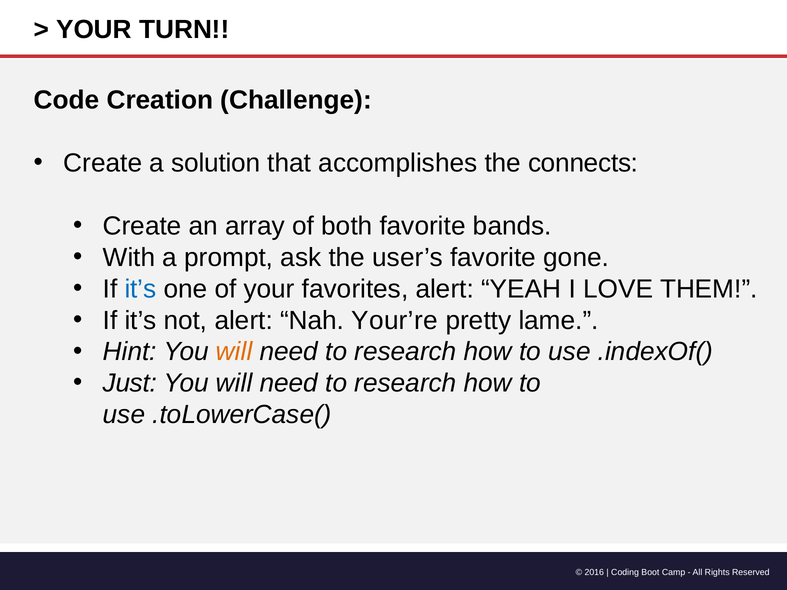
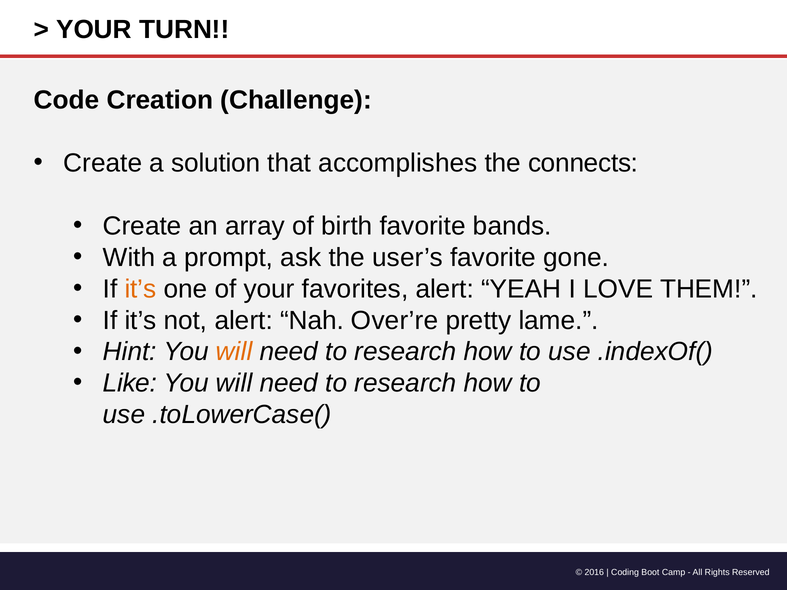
both: both -> birth (347, 226)
it’s colour: blue -> orange (140, 289)
Your’re: Your’re -> Over’re (395, 320)
Just: Just -> Like (130, 383)
